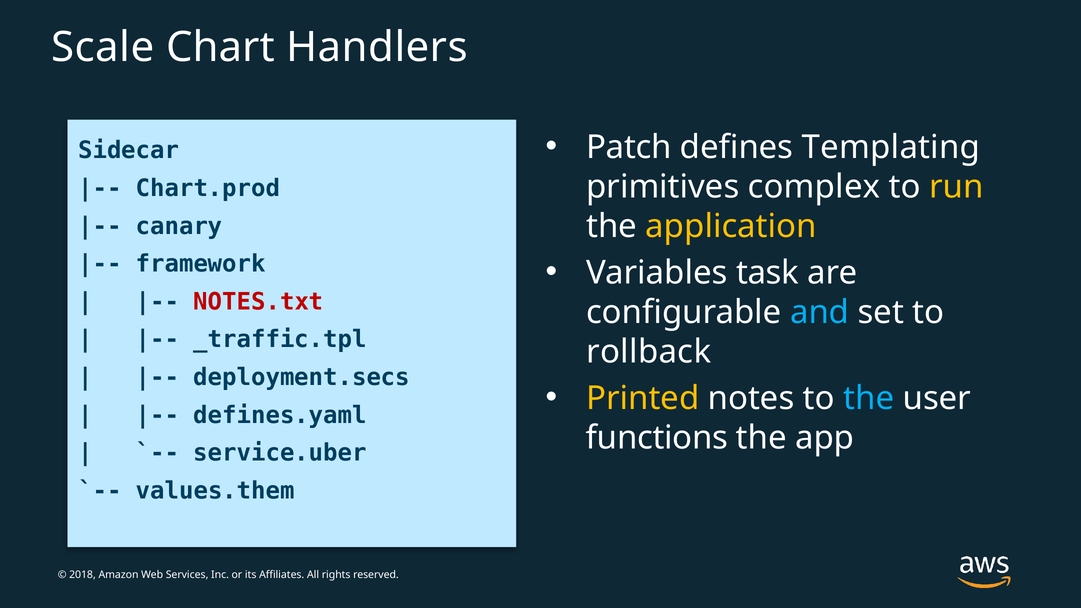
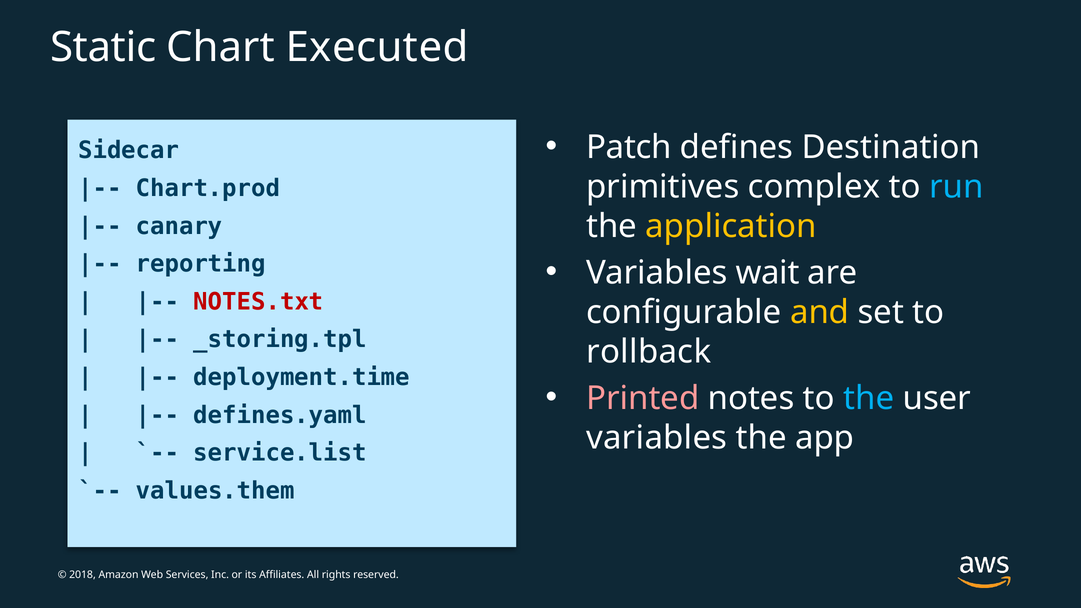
Scale: Scale -> Static (103, 47)
Handlers: Handlers -> Executed (377, 47)
Templating: Templating -> Destination (891, 147)
run colour: yellow -> light blue (956, 187)
framework: framework -> reporting (201, 264)
task: task -> wait (768, 273)
and colour: light blue -> yellow (820, 312)
_traffic.tpl: _traffic.tpl -> _storing.tpl (280, 340)
deployment.secs: deployment.secs -> deployment.time (302, 377)
Printed colour: yellow -> pink (643, 398)
functions: functions -> variables (657, 438)
service.uber: service.uber -> service.list (280, 453)
